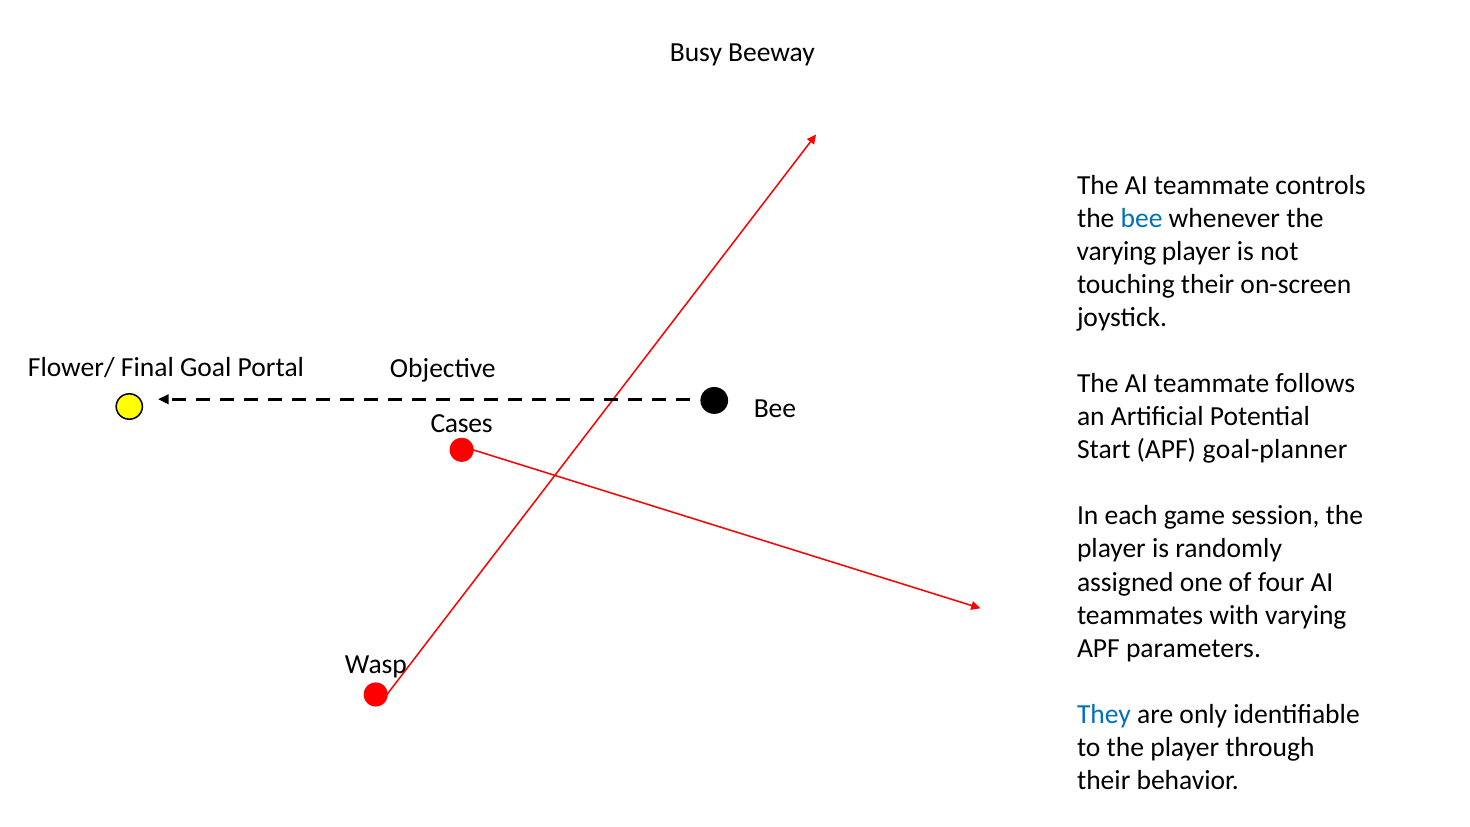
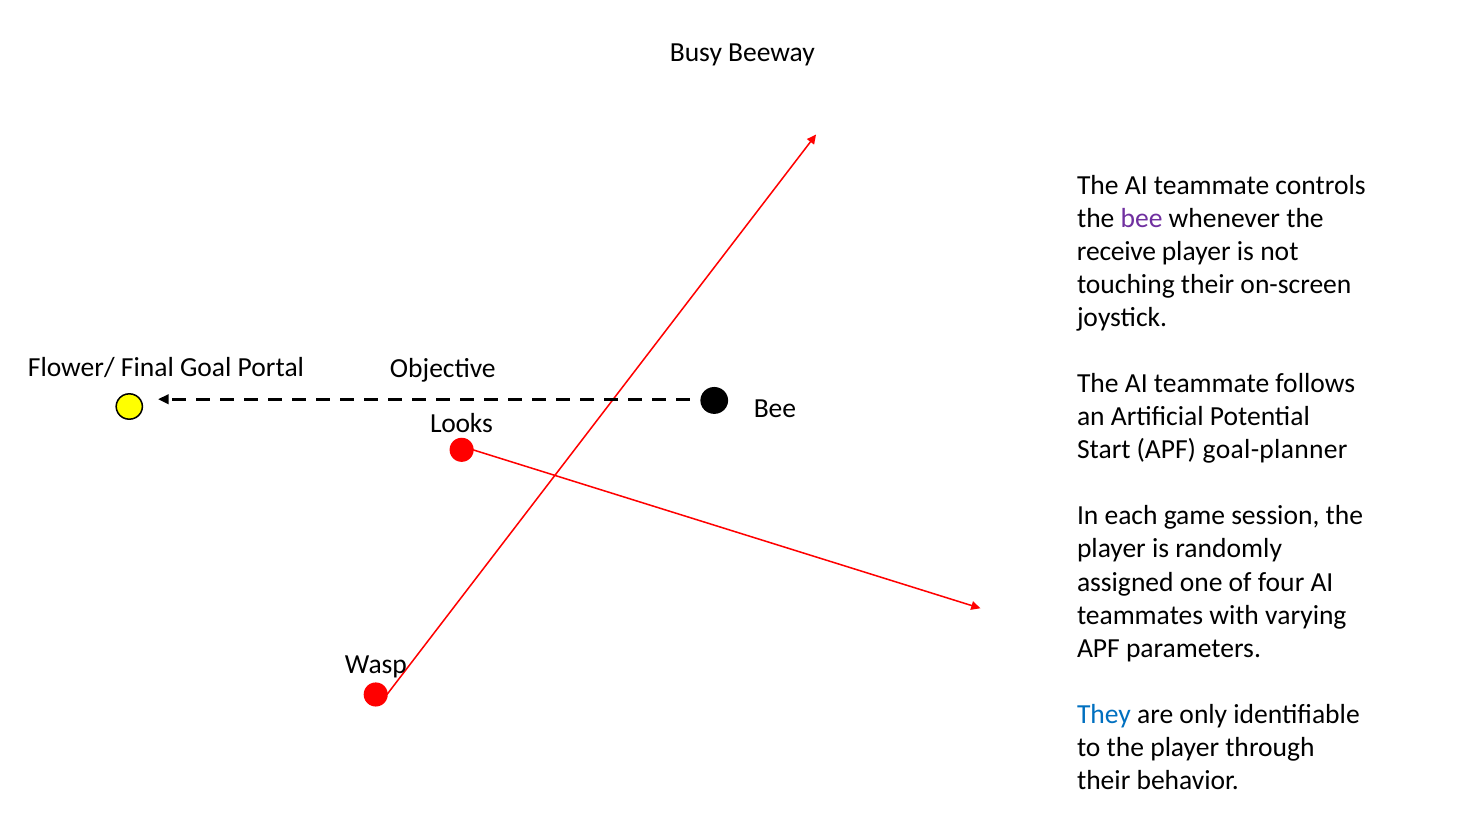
bee colour: blue -> purple (1142, 218)
varying: varying -> receive (1116, 251)
Cases: Cases -> Looks (462, 423)
